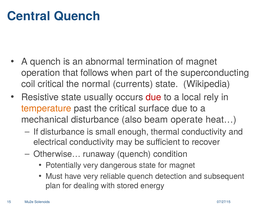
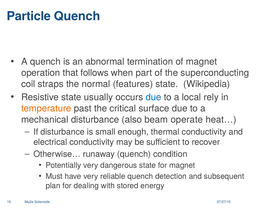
Central: Central -> Particle (29, 16)
coil critical: critical -> straps (51, 84)
currents: currents -> features (133, 84)
due colour: red -> blue (153, 97)
